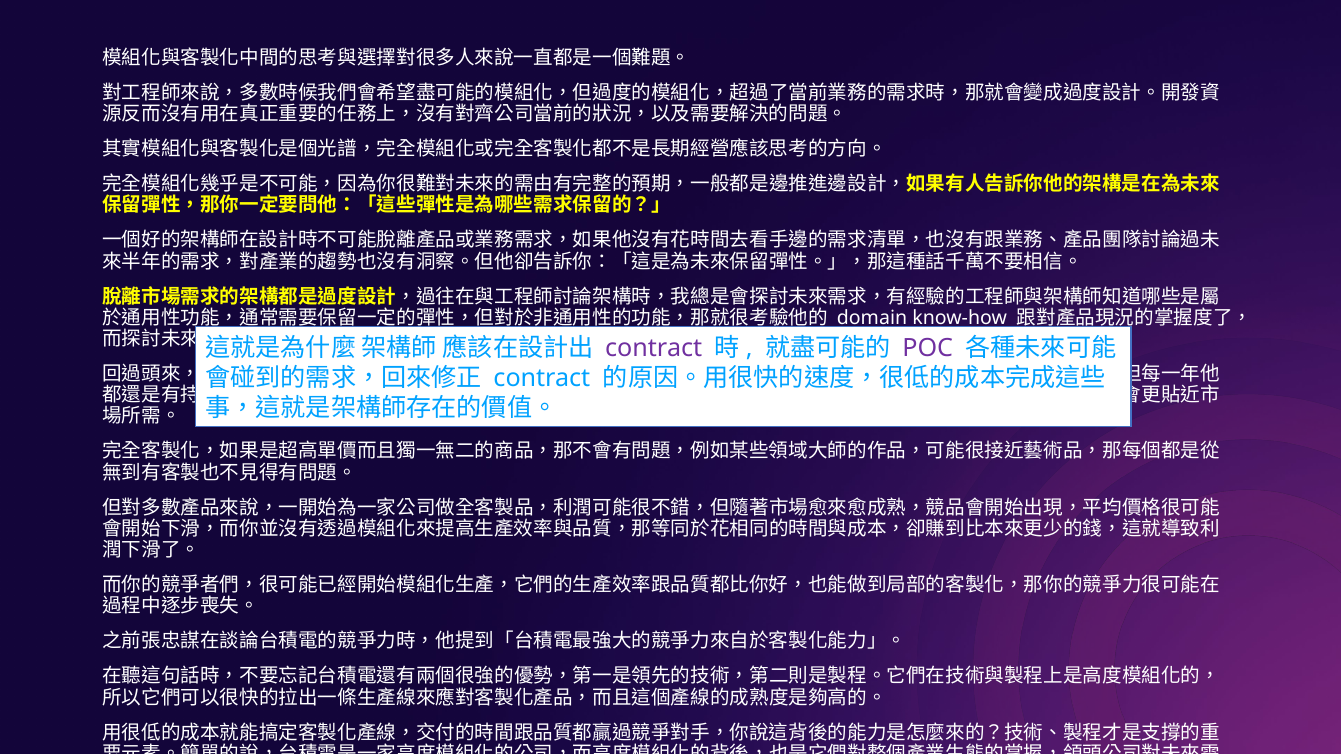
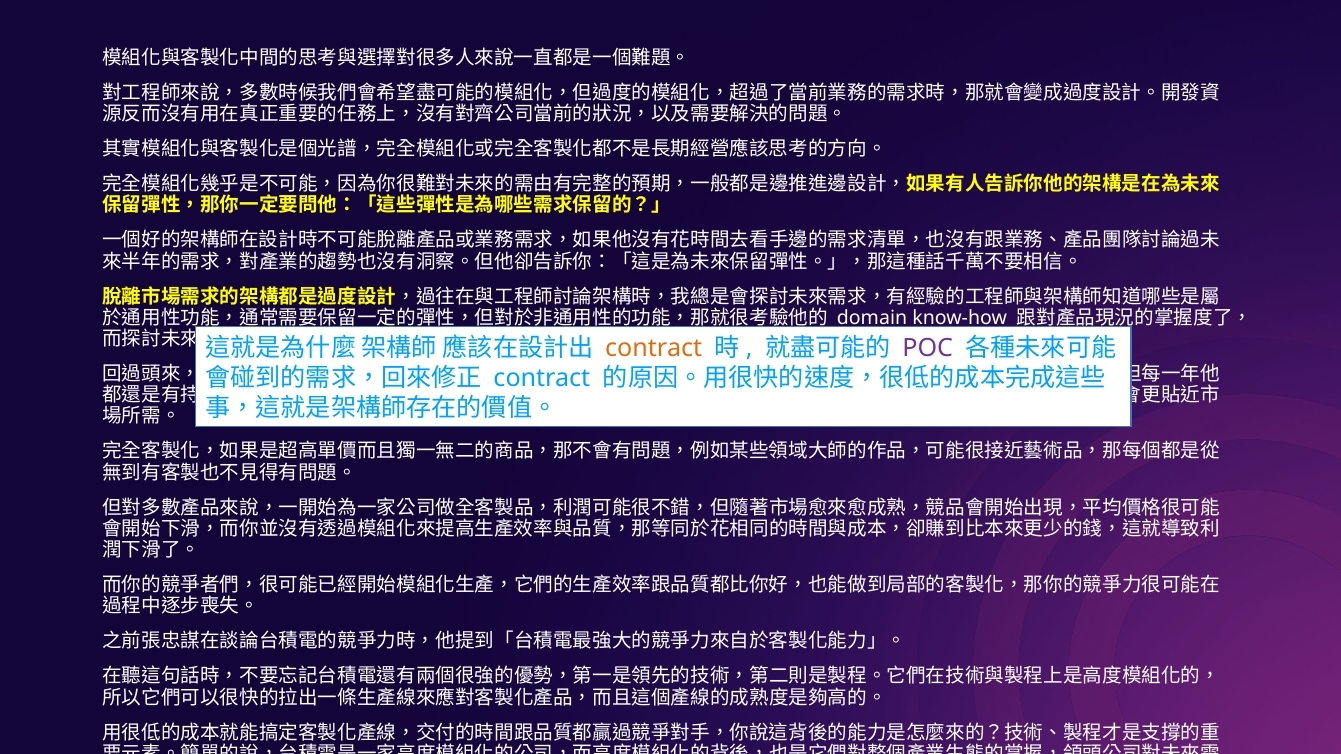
contract colour: purple -> orange (654, 348)
